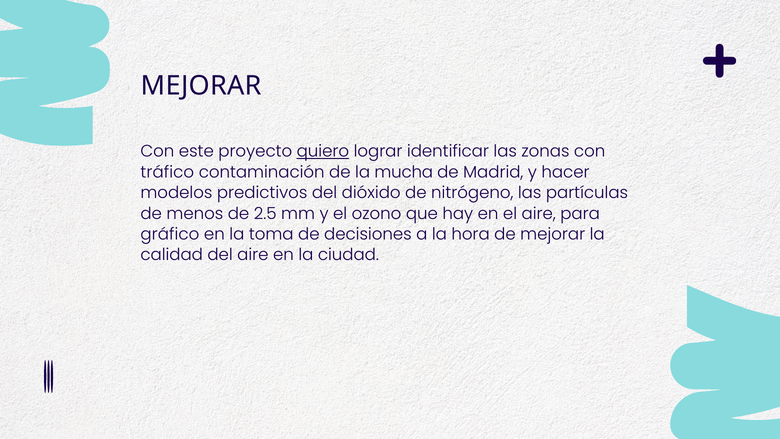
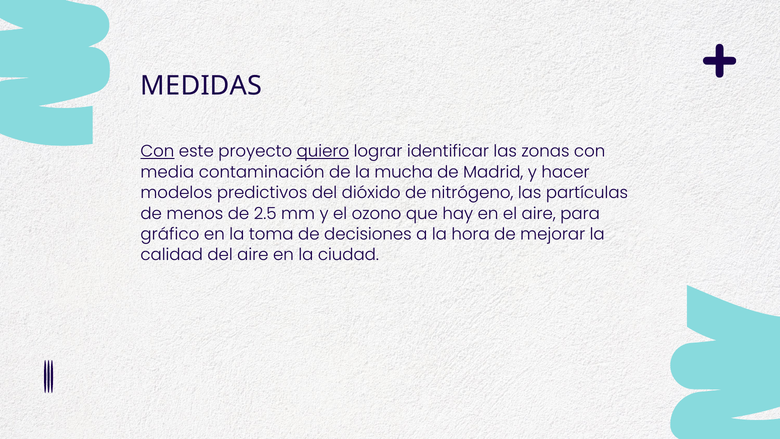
MEJORAR: MEJORAR -> MEDIDAS (201, 86)
Con underline: none -> present (157, 151)
tráfico: tráfico -> media (167, 172)
